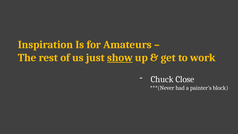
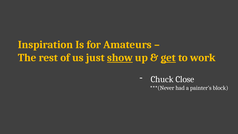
get underline: none -> present (168, 58)
